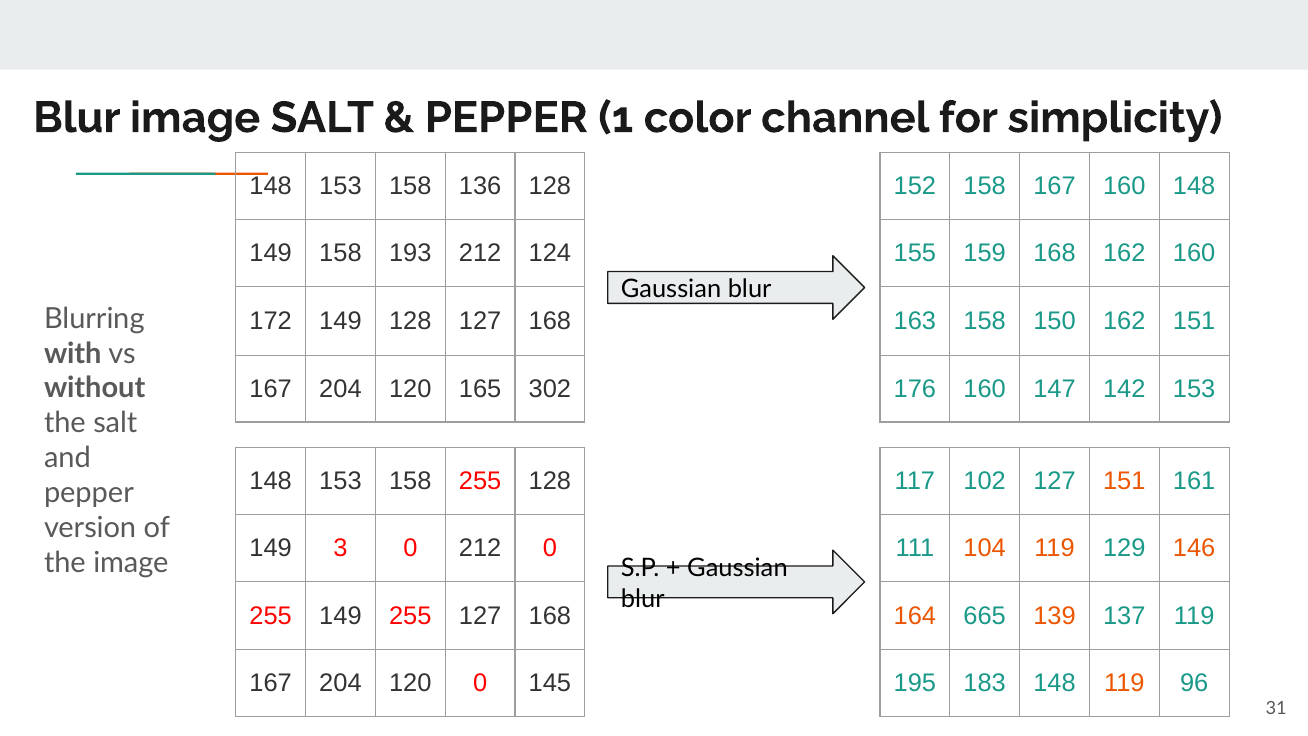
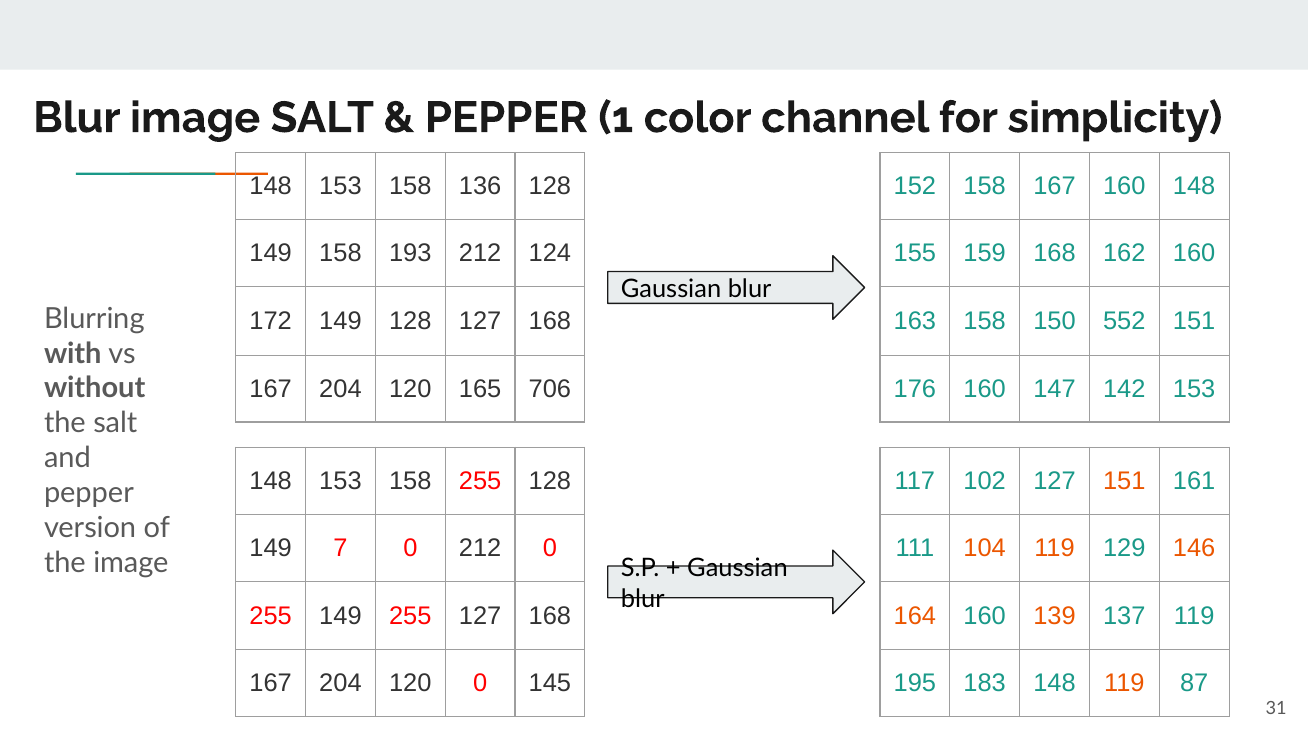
150 162: 162 -> 552 (1124, 321)
302: 302 -> 706 (550, 389)
3: 3 -> 7 (341, 548)
164 665: 665 -> 160 (985, 616)
96: 96 -> 87 (1194, 683)
